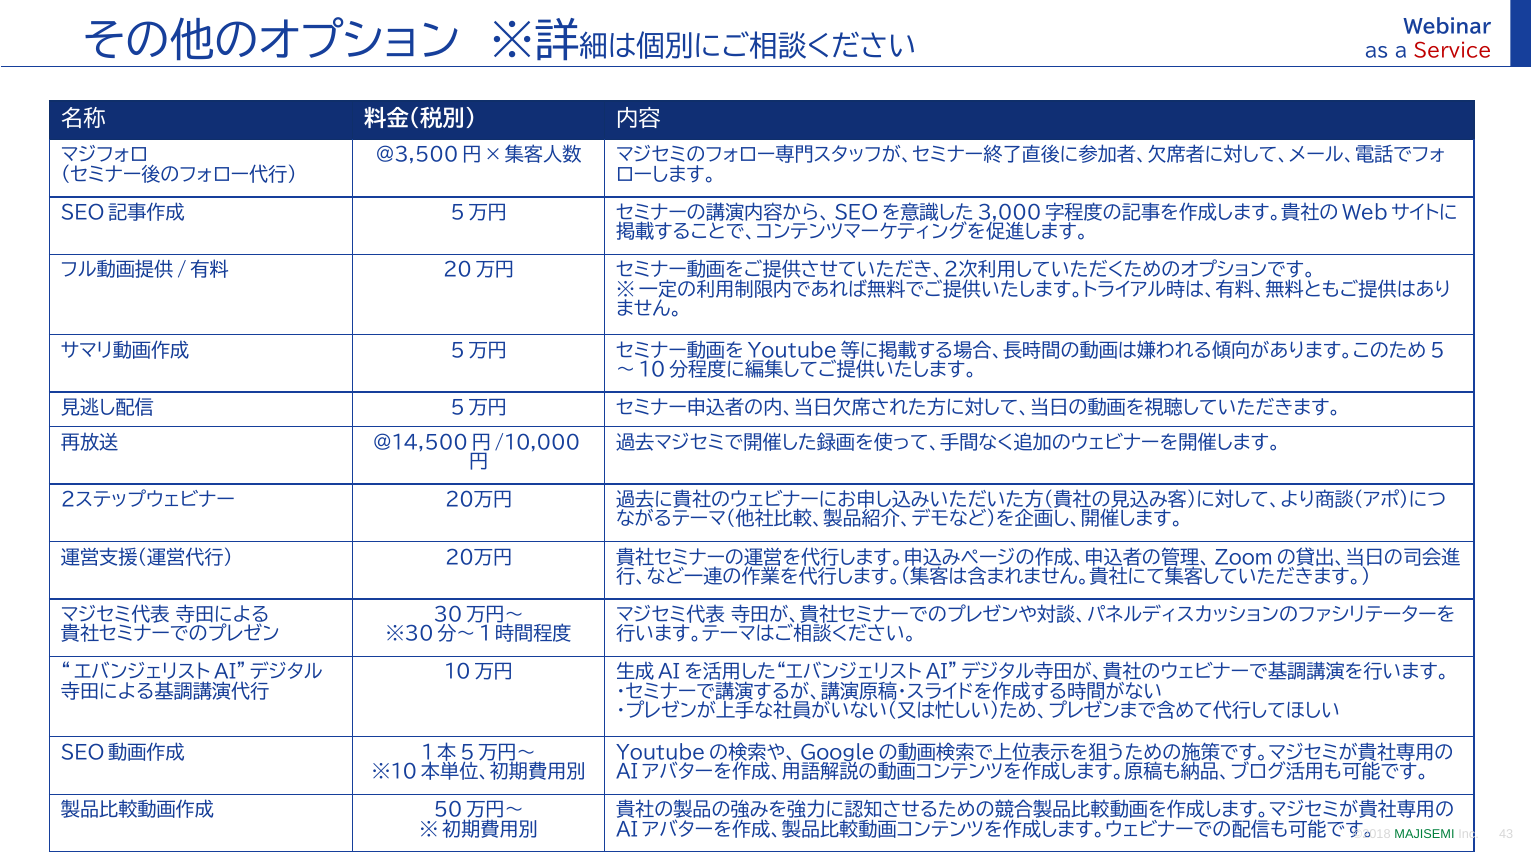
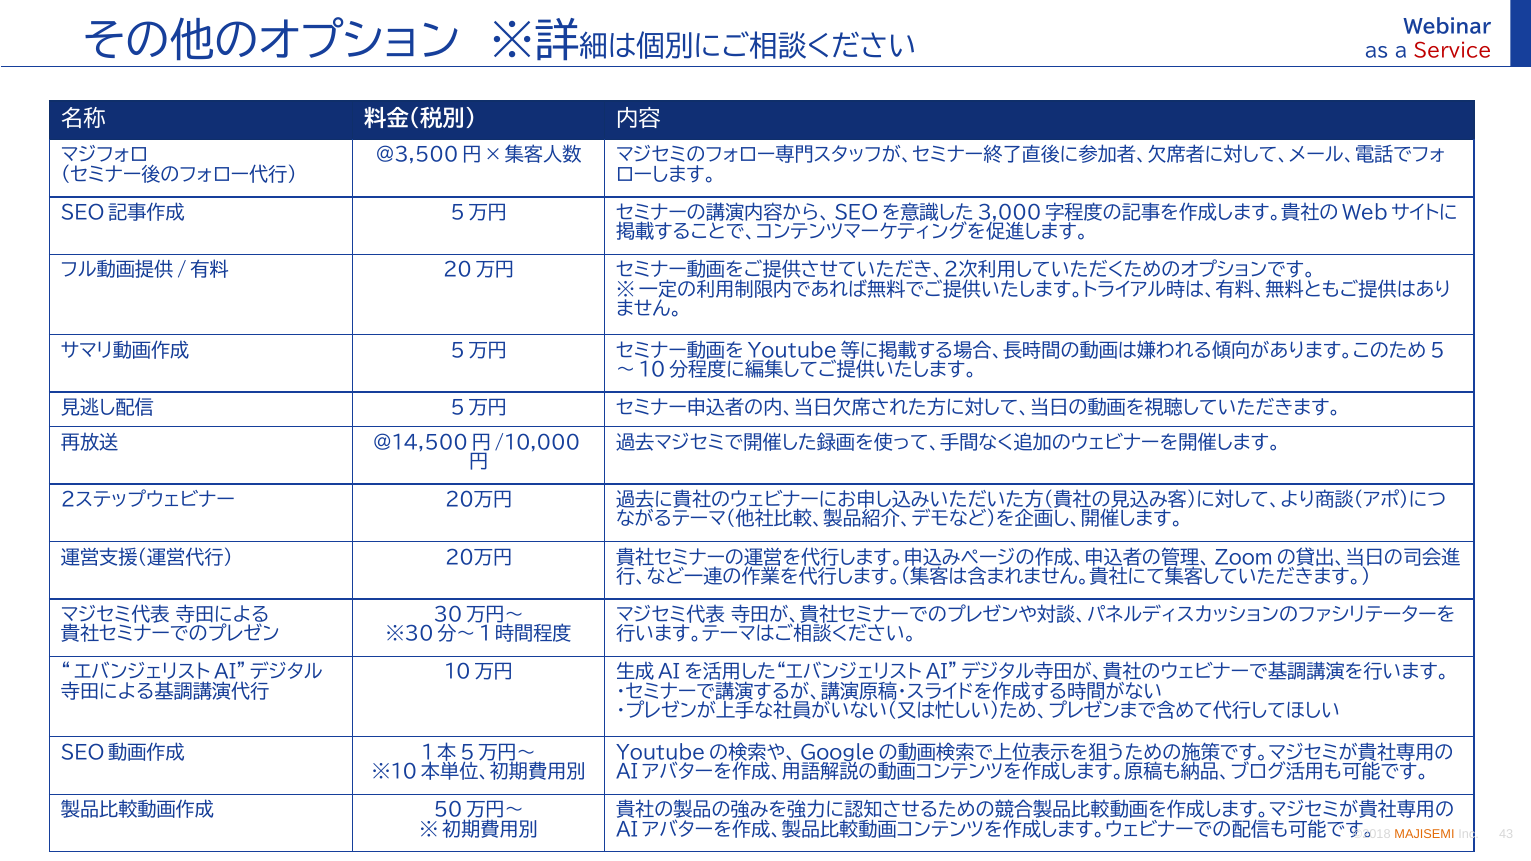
MAJISEMI colour: green -> orange (1425, 834)
